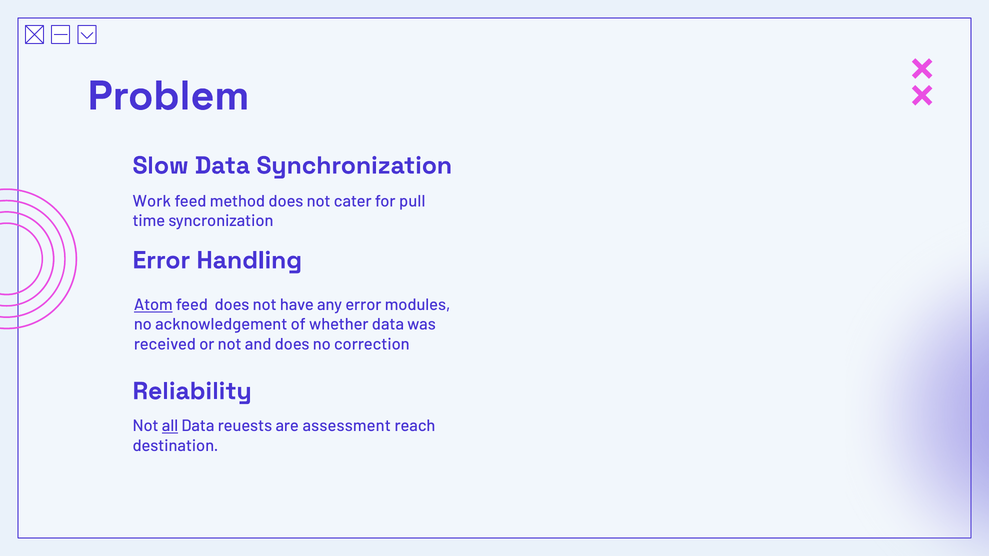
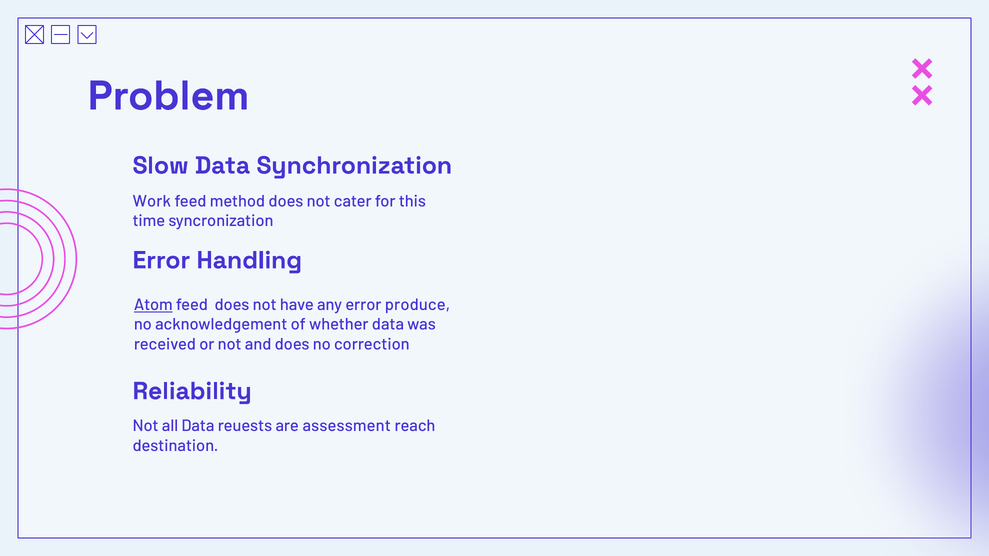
pull: pull -> this (412, 201)
modules: modules -> produce (417, 305)
all underline: present -> none (170, 426)
